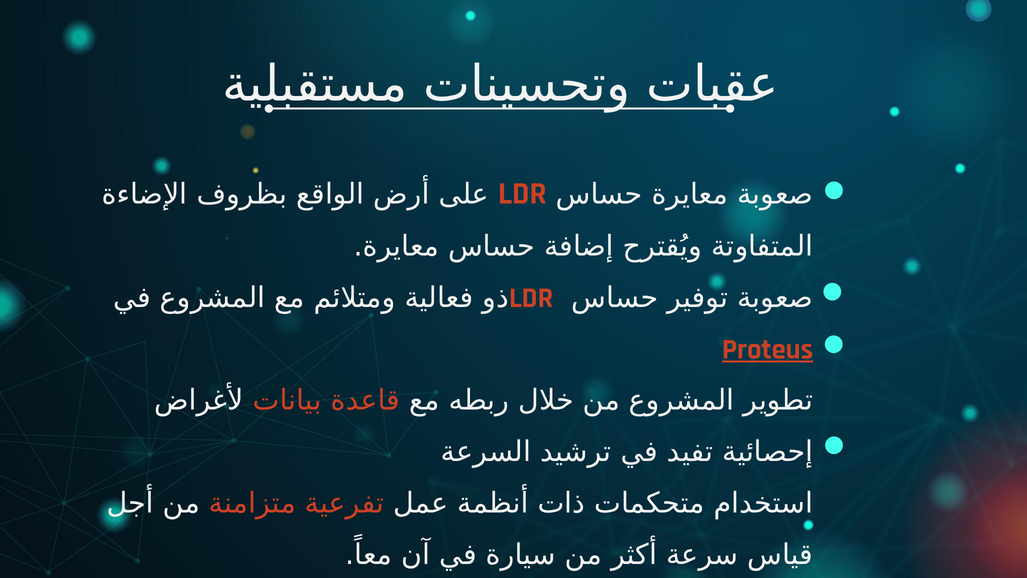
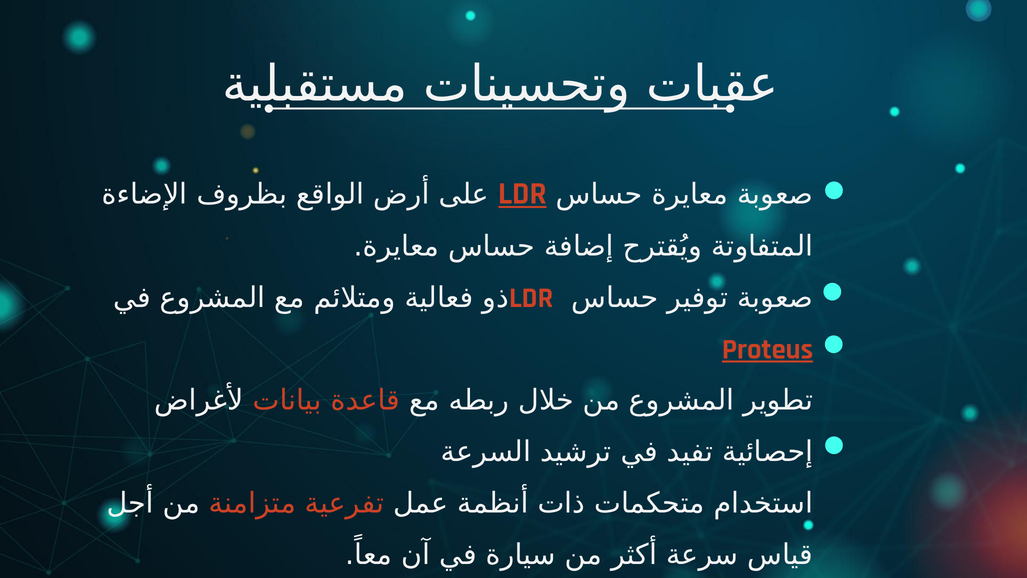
LDR underline: none -> present (523, 193)
